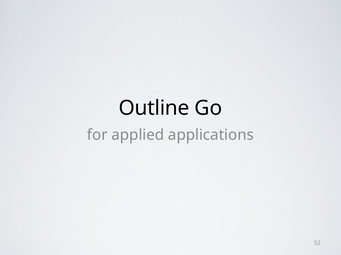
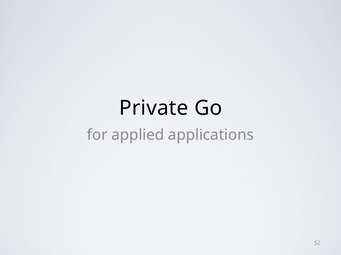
Outline: Outline -> Private (154, 108)
